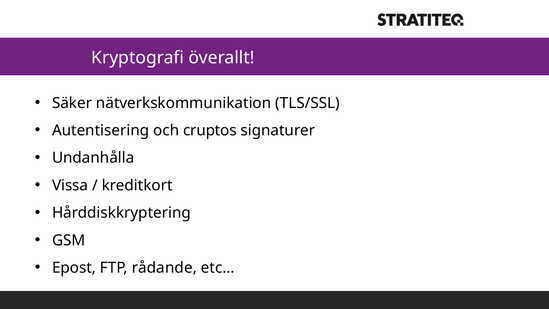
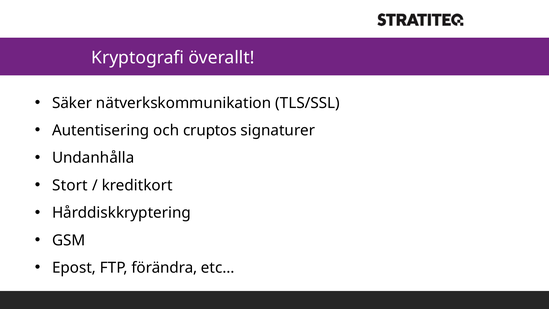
Vissa: Vissa -> Stort (70, 185)
rådande: rådande -> förändra (164, 268)
